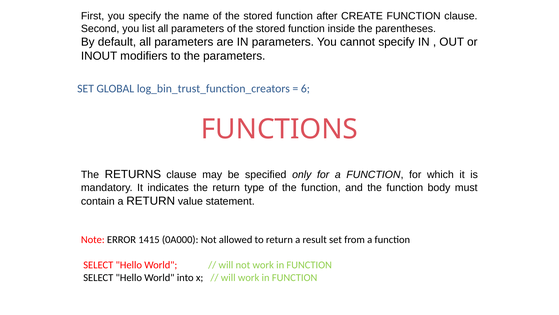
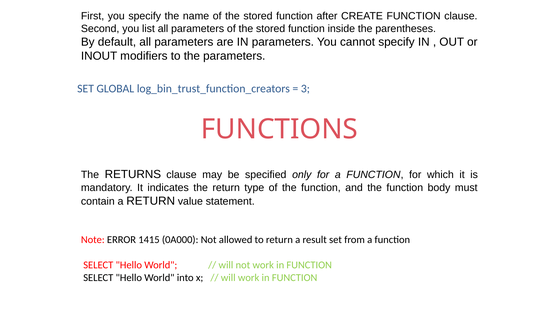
6: 6 -> 3 (305, 88)
